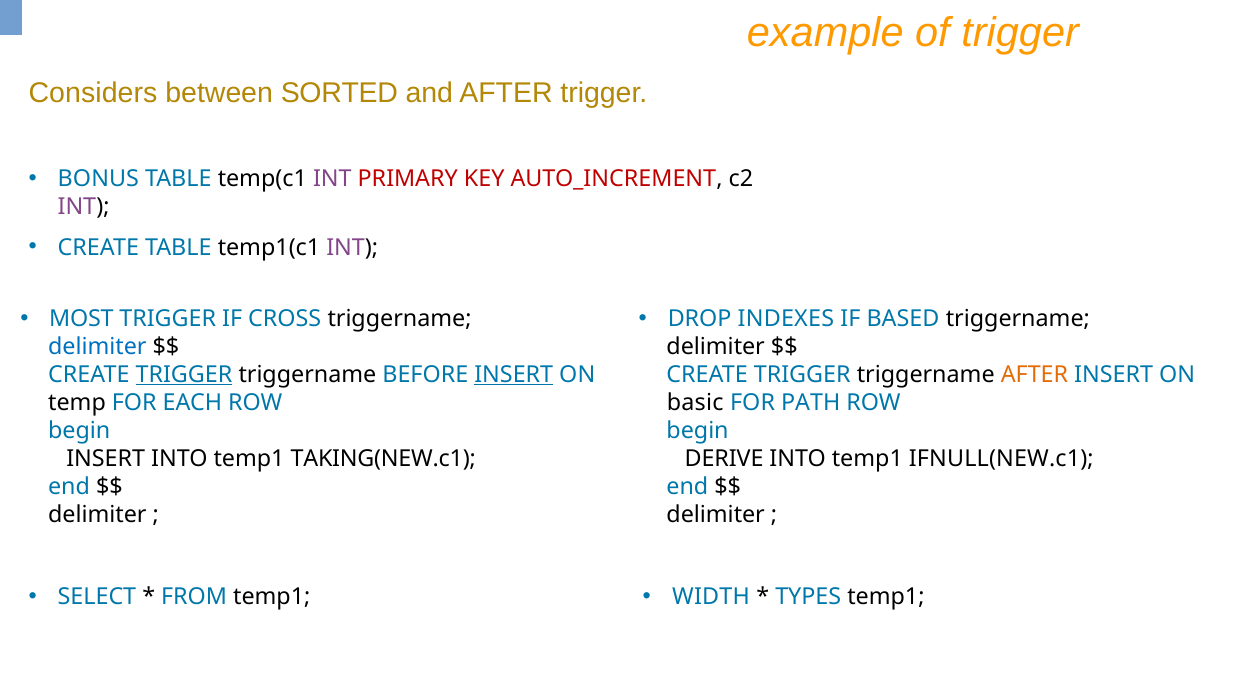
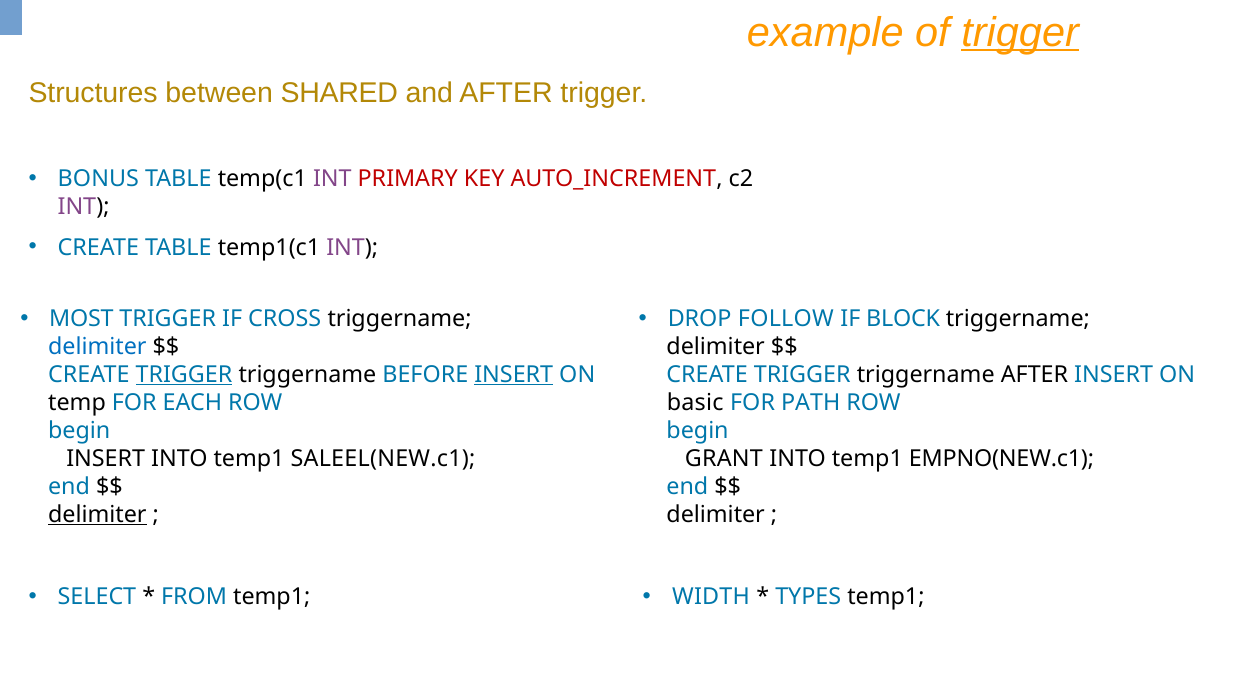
trigger underline: none -> present (1020, 32)
Considers: Considers -> Structures (93, 93)
SORTED: SORTED -> SHARED (339, 93)
INDEXES: INDEXES -> FOLLOW (786, 319)
BASED: BASED -> BLOCK (903, 319)
AFTER colour: orange -> black (1034, 375)
TAKING(NEW.c1: TAKING(NEW.c1 -> SALEEL(NEW.c1 (383, 459)
DERIVE: DERIVE -> GRANT (724, 459)
IFNULL(NEW.c1: IFNULL(NEW.c1 -> EMPNO(NEW.c1 (1001, 459)
delimiter underline: none -> present (97, 515)
